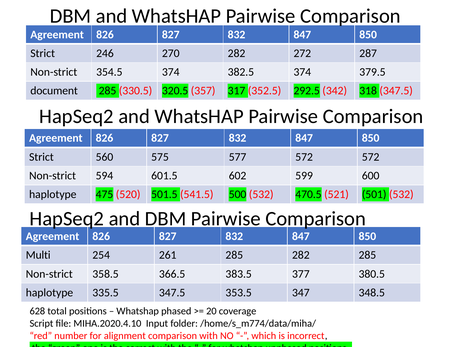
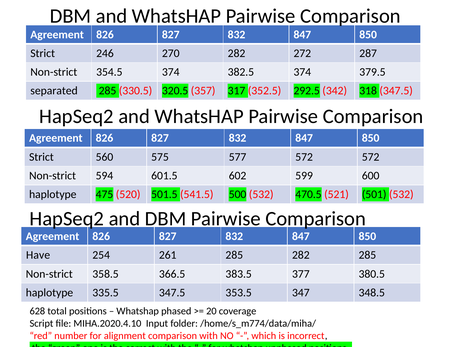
document: document -> separated (54, 91)
Multi: Multi -> Have (38, 255)
